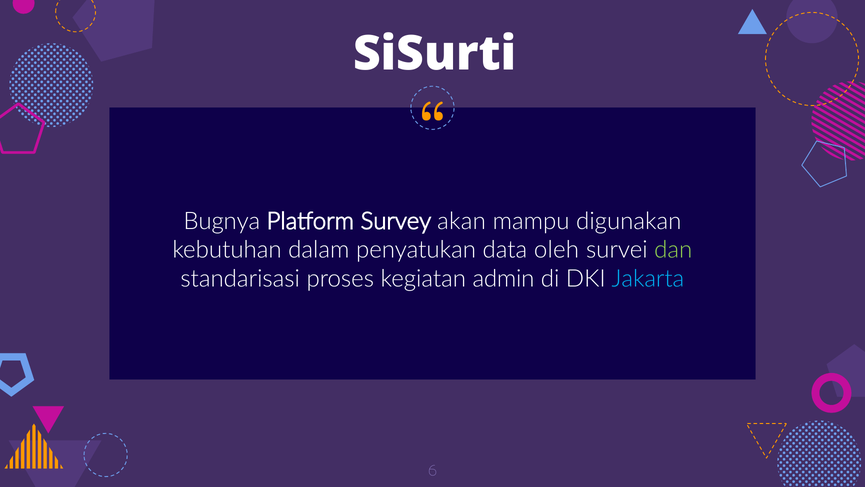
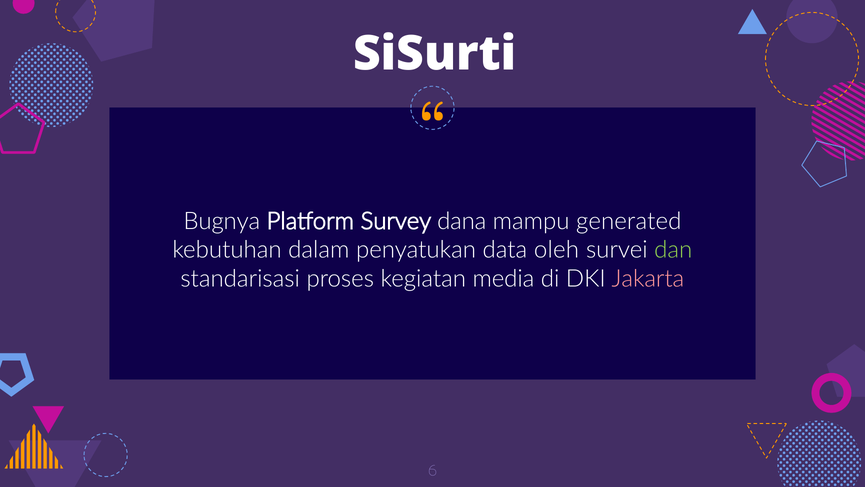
akan: akan -> dana (462, 221)
digunakan: digunakan -> generated (629, 221)
admin: admin -> media (503, 279)
Jakarta colour: light blue -> pink (648, 279)
